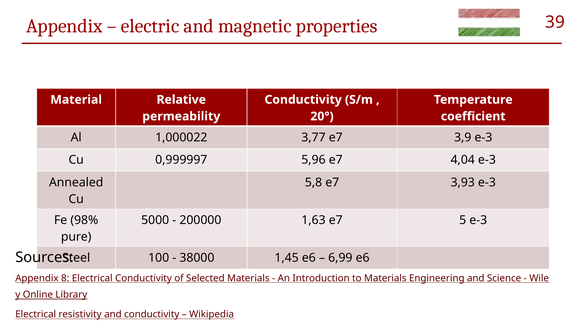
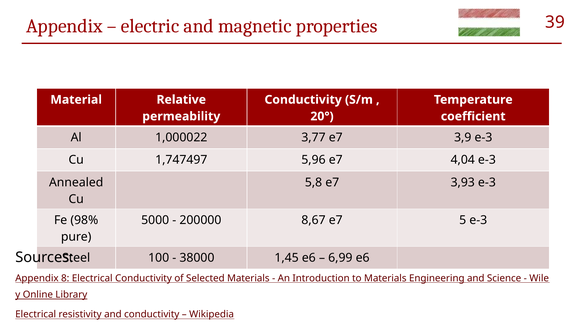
0,999997: 0,999997 -> 1,747497 (181, 160)
1,63: 1,63 -> 8,67 (313, 220)
